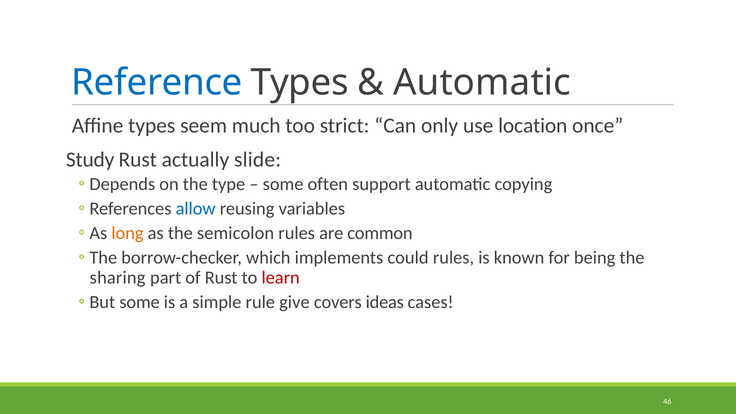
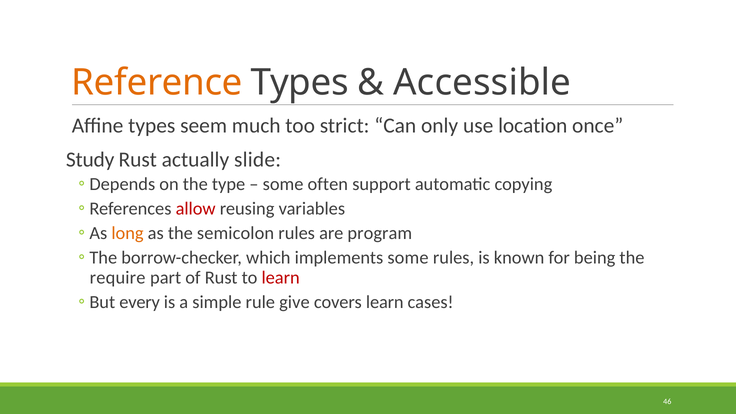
Reference colour: blue -> orange (157, 82)
Automatic: Automatic -> Accessible (482, 82)
allow colour: blue -> red (196, 209)
common: common -> program (380, 233)
implements could: could -> some (408, 258)
sharing: sharing -> require (118, 277)
some: some -> every (140, 302)
covers ideas: ideas -> learn (385, 302)
